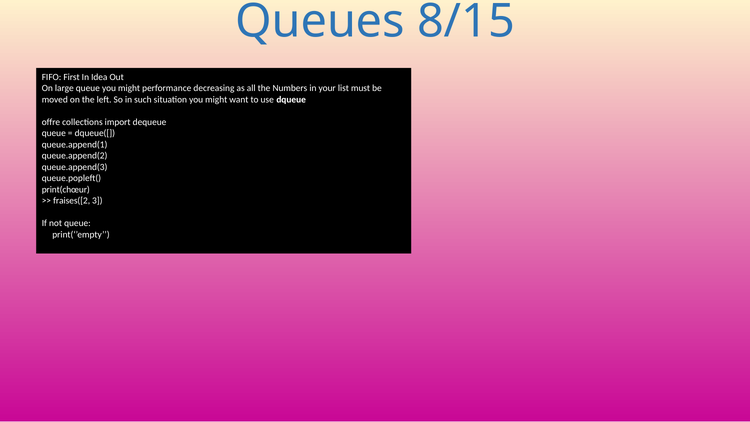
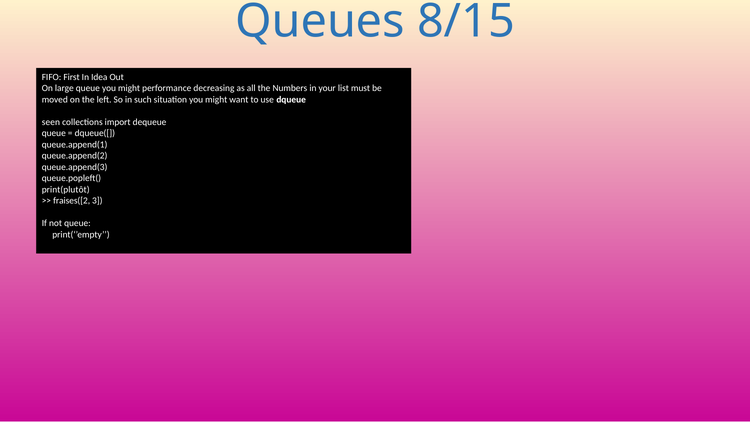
offre: offre -> seen (51, 122)
print(chœur: print(chœur -> print(plutôt (66, 189)
